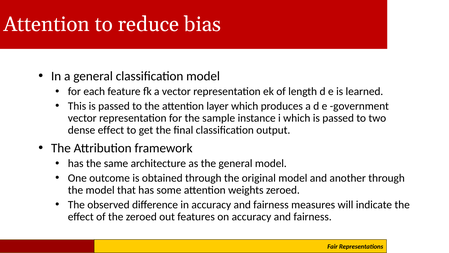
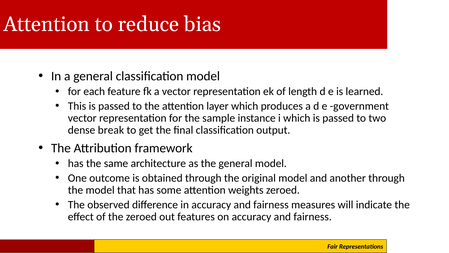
dense effect: effect -> break (111, 130)
